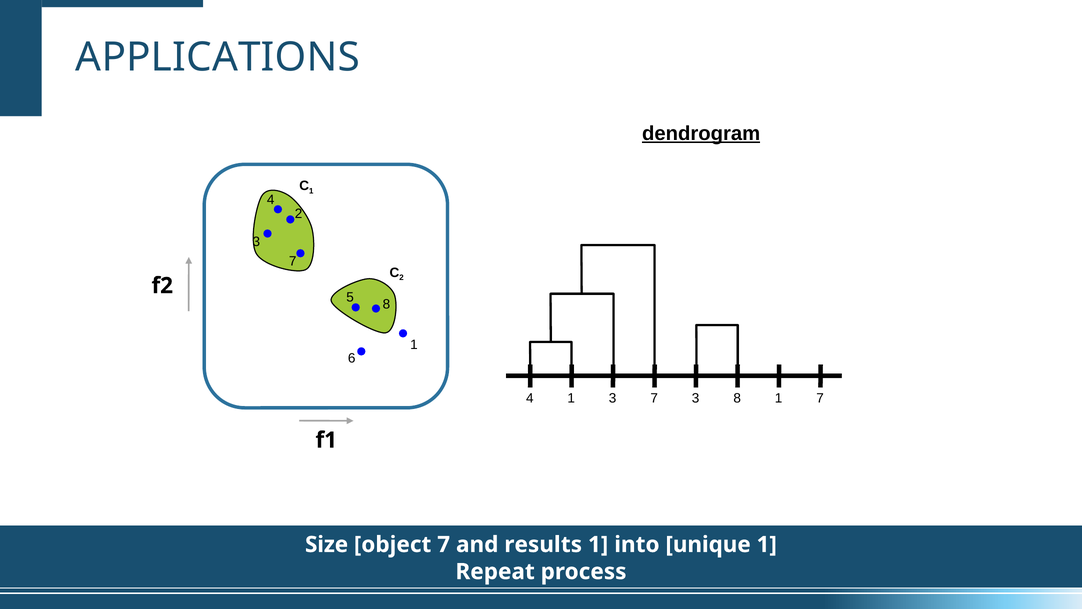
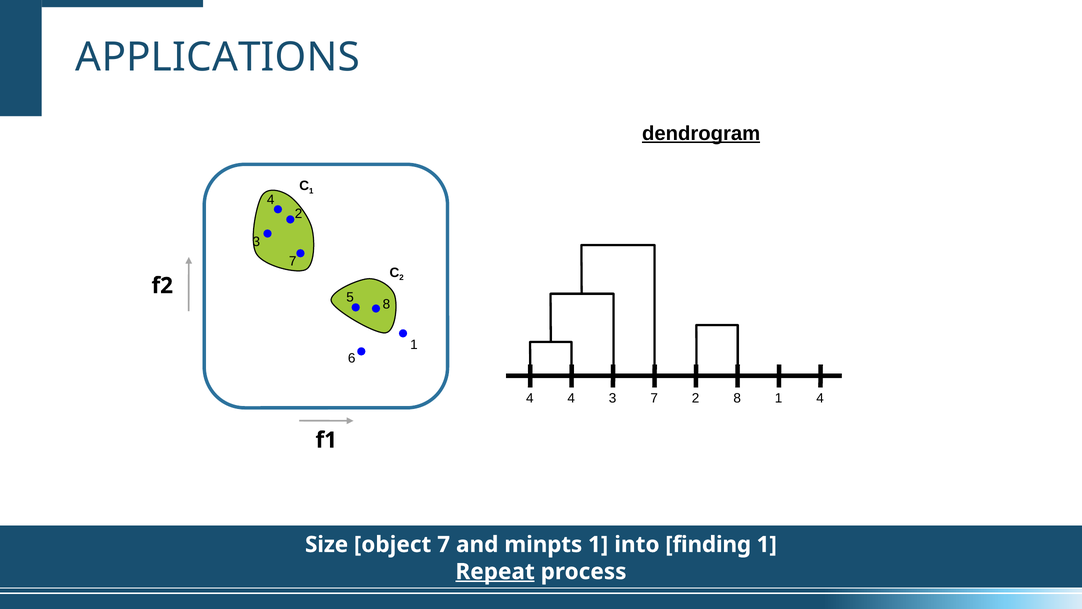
1: 1 -> 4 (571, 398)
3 7 3: 3 -> 2 (696, 398)
1 7: 7 -> 4 (820, 398)
results: results -> minpts (543, 544)
unique: unique -> finding (708, 544)
Repeat underline: none -> present (495, 571)
